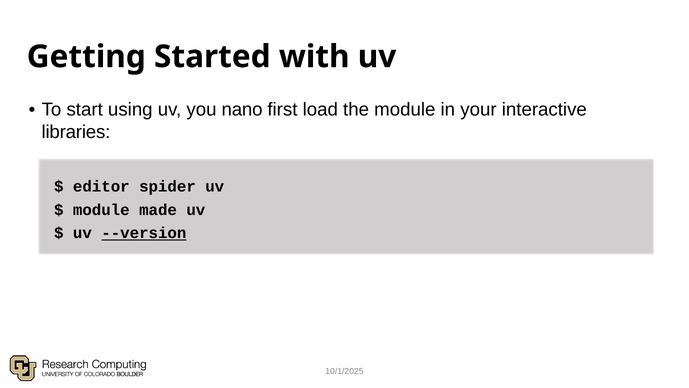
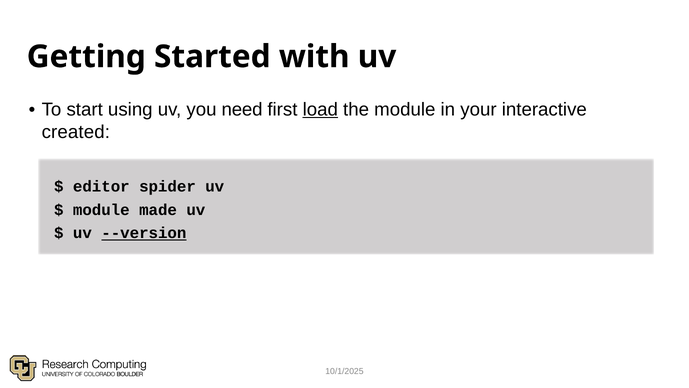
nano: nano -> need (242, 109)
load underline: none -> present (320, 109)
libraries: libraries -> created (76, 132)
